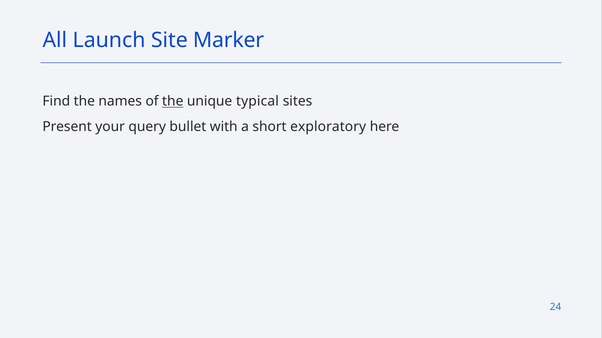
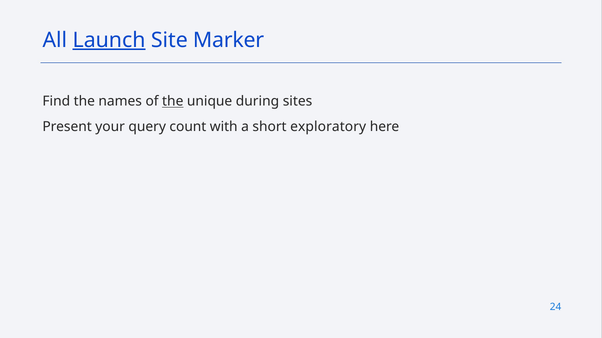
Launch underline: none -> present (109, 40)
typical: typical -> during (257, 102)
bullet: bullet -> count (188, 127)
